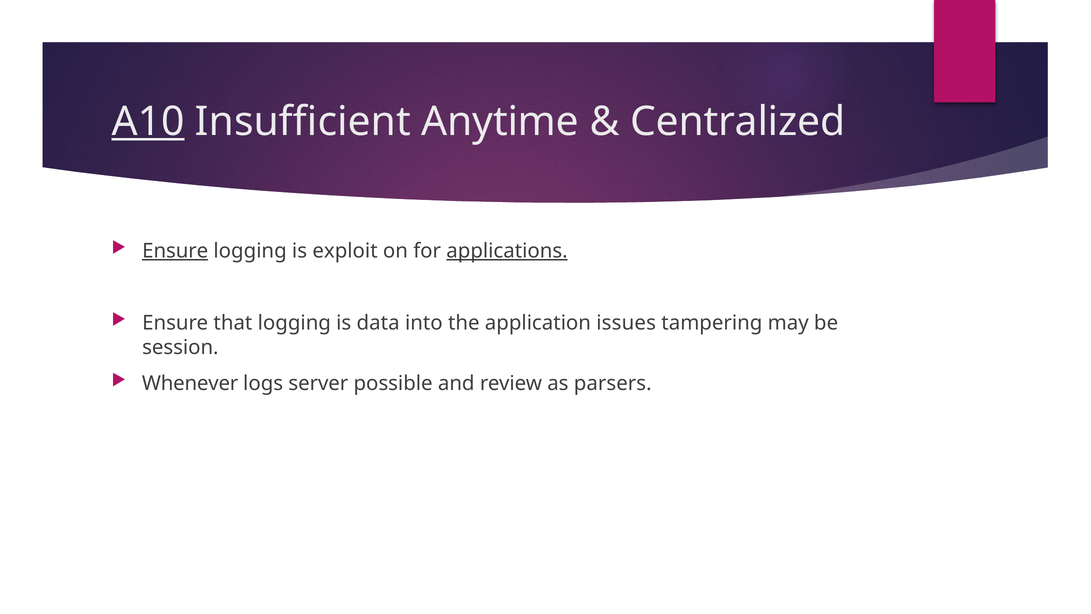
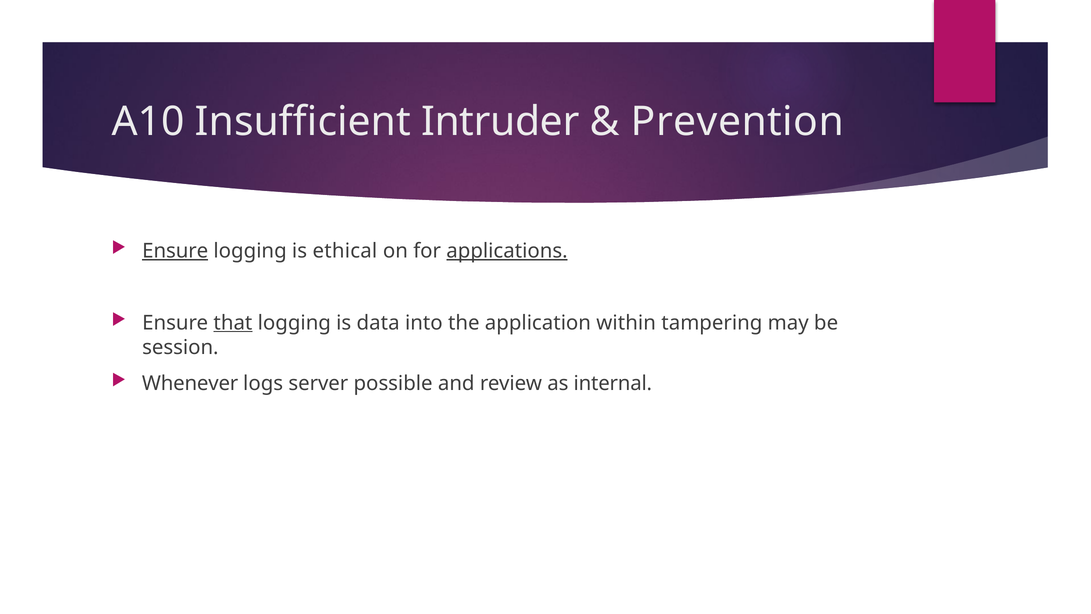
A10 underline: present -> none (148, 122)
Anytime: Anytime -> Intruder (500, 122)
Centralized: Centralized -> Prevention (737, 122)
exploit: exploit -> ethical (345, 251)
that underline: none -> present (233, 323)
issues: issues -> within (626, 323)
parsers: parsers -> internal (613, 383)
